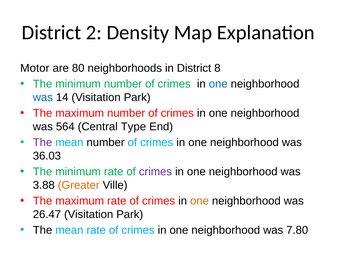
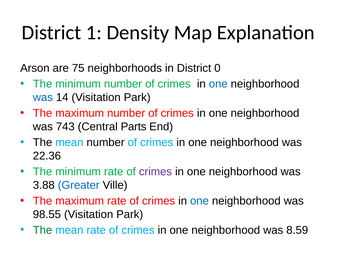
2: 2 -> 1 (94, 33)
Motor: Motor -> Arson (35, 68)
80: 80 -> 75 (78, 68)
8: 8 -> 0 (217, 68)
564: 564 -> 743 (65, 127)
Type: Type -> Parts (134, 127)
The colour: purple -> black (43, 142)
36.03: 36.03 -> 22.36 (47, 156)
Greater colour: orange -> blue (79, 185)
one colour: orange -> blue (199, 201)
26.47: 26.47 -> 98.55 (47, 214)
The colour: black -> green (43, 230)
7.80: 7.80 -> 8.59 (297, 230)
